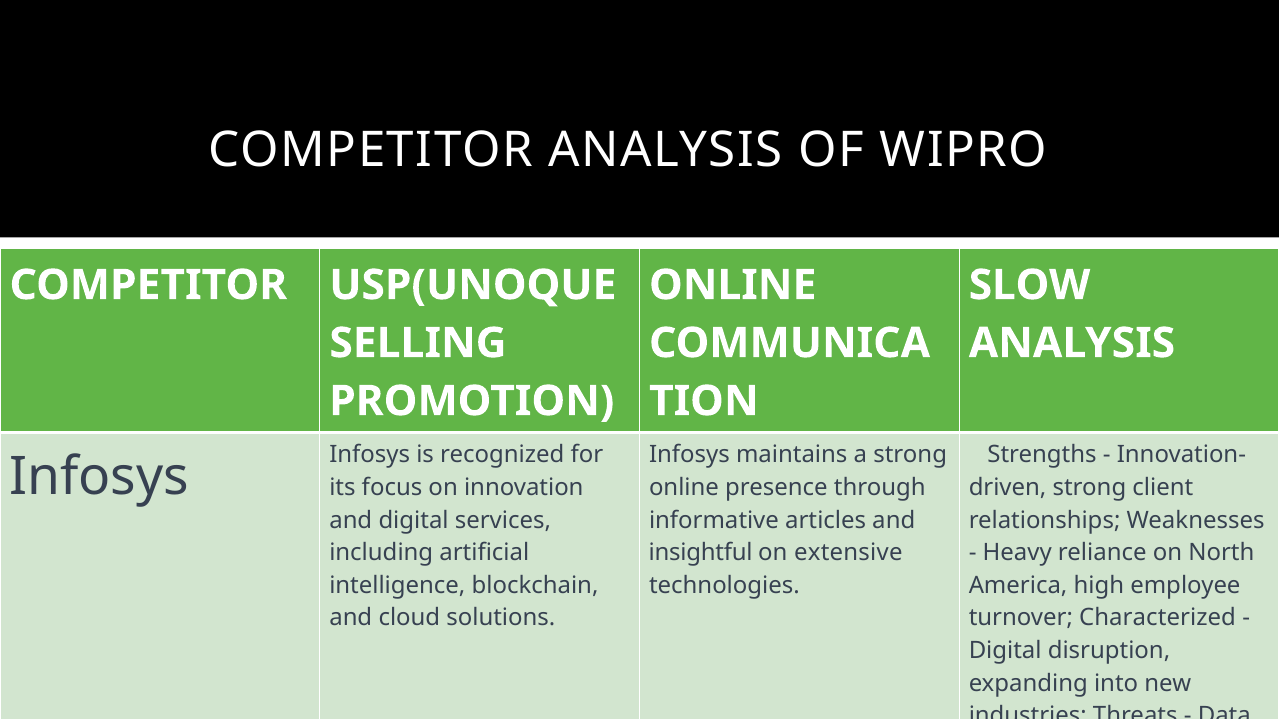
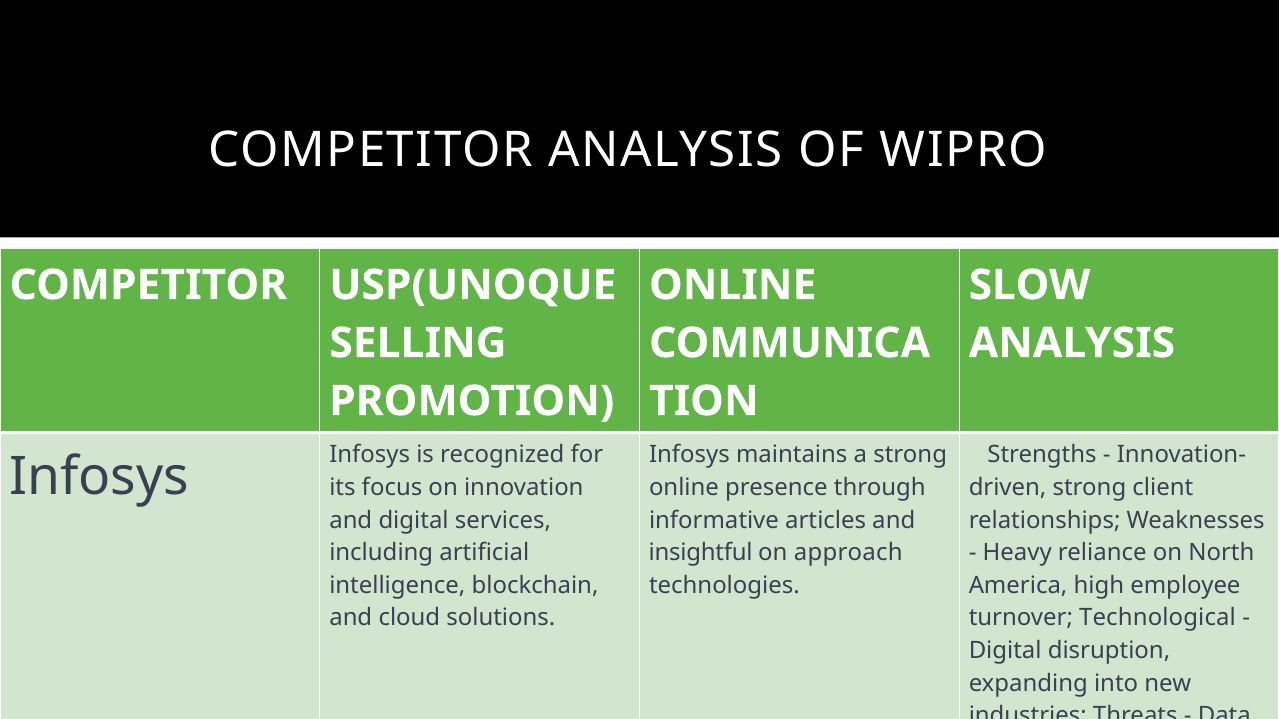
extensive: extensive -> approach (848, 553)
Characterized: Characterized -> Technological (1158, 618)
